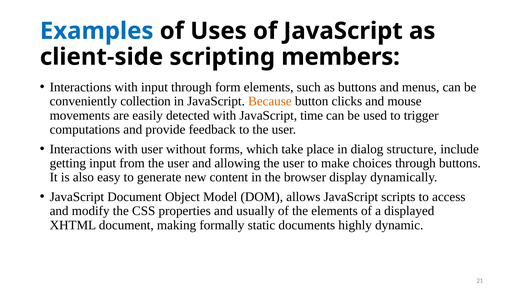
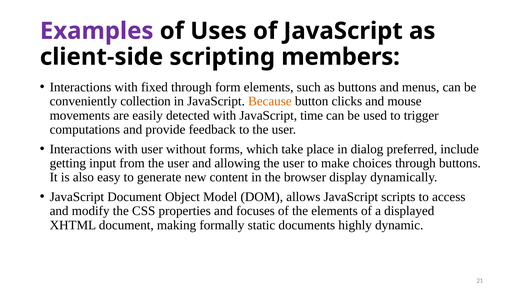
Examples colour: blue -> purple (97, 31)
with input: input -> fixed (154, 87)
structure: structure -> preferred (412, 149)
usually: usually -> focuses (256, 211)
